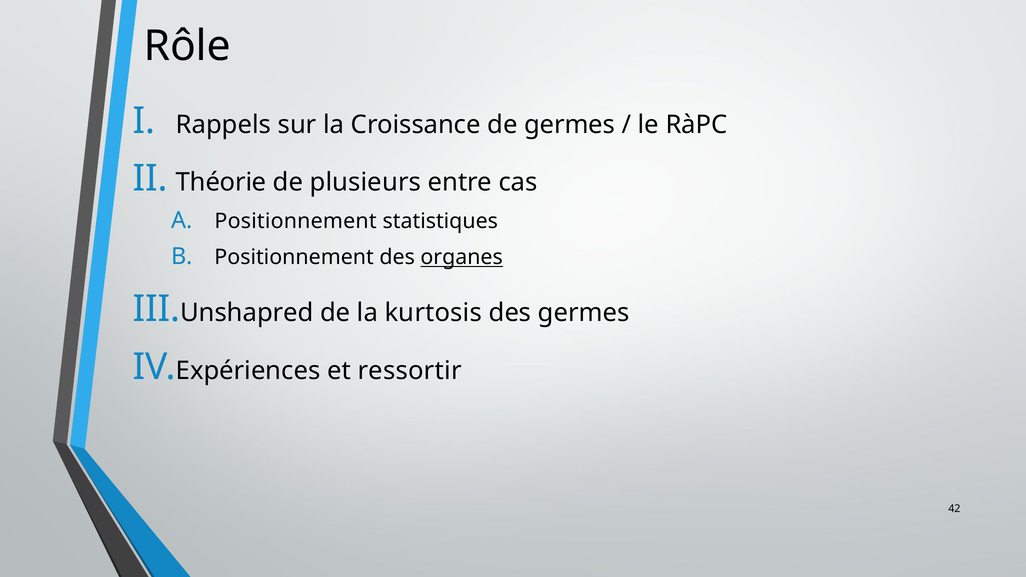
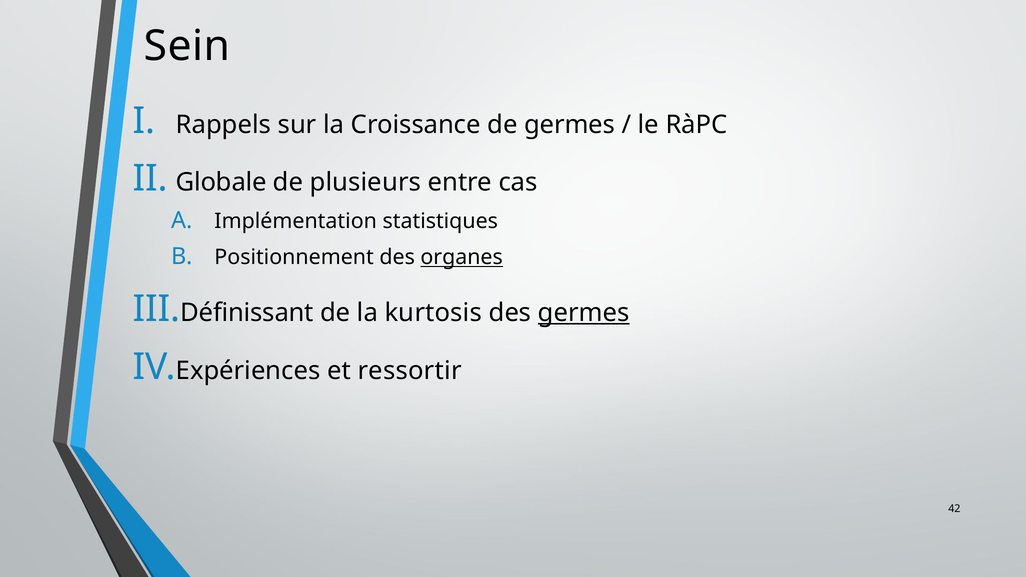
Rôle: Rôle -> Sein (187, 46)
Théorie: Théorie -> Globale (221, 182)
Positionnement: Positionnement -> Implémentation (296, 221)
Unshapred: Unshapred -> Définissant (247, 313)
germes underline: none -> present (584, 313)
